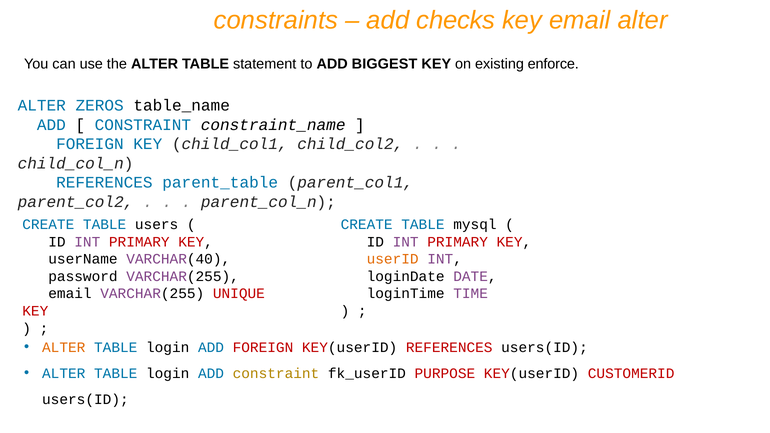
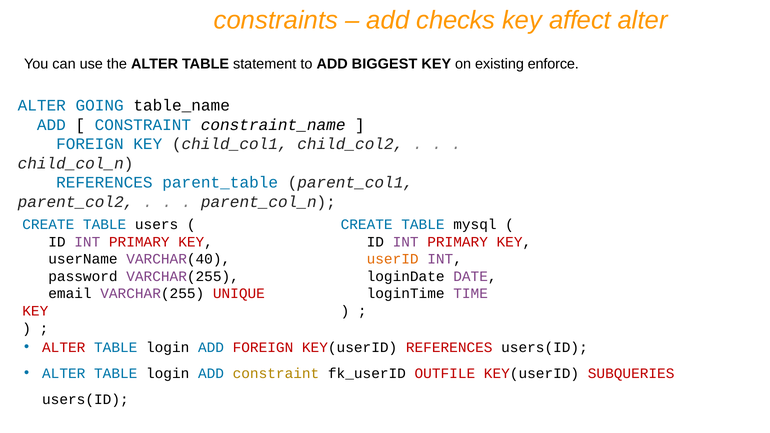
key email: email -> affect (580, 20)
ZEROS: ZEROS -> GOING (100, 106)
ALTER colour: orange -> red (64, 348)
PURPOSE: PURPOSE -> OUTFILE (445, 374)
CUSTOMERID: CUSTOMERID -> SUBQUERIES (631, 374)
